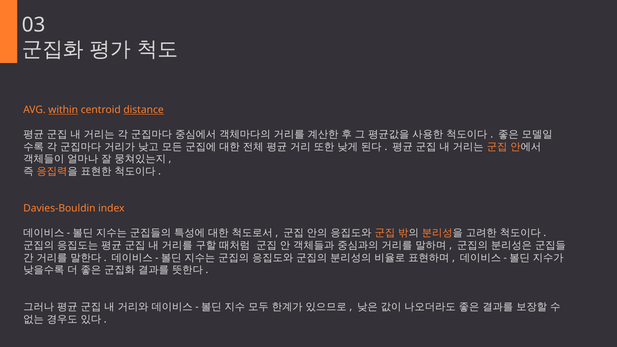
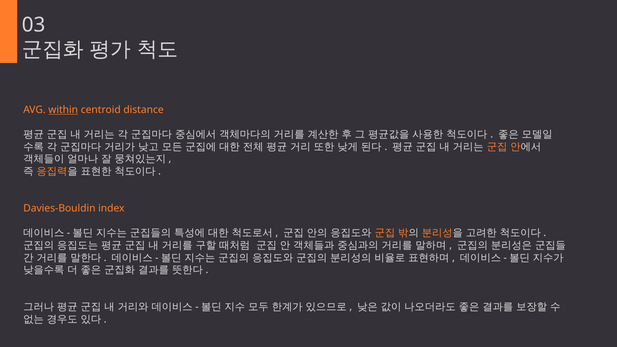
distance underline: present -> none (144, 110)
